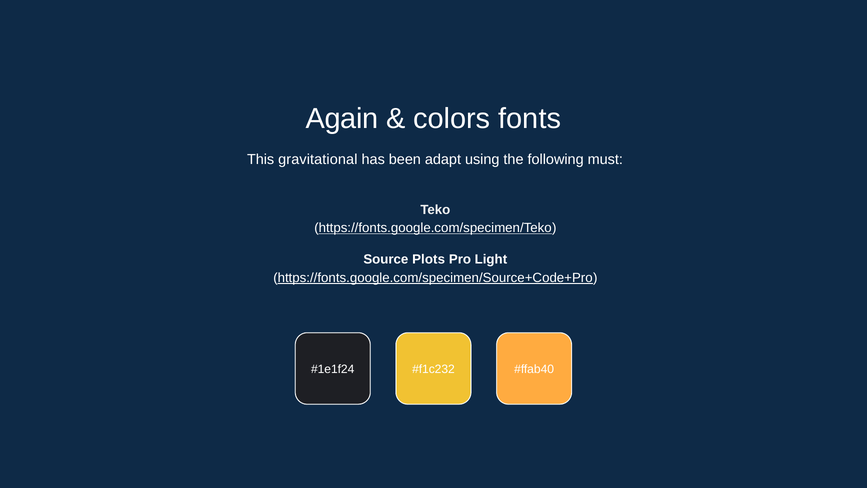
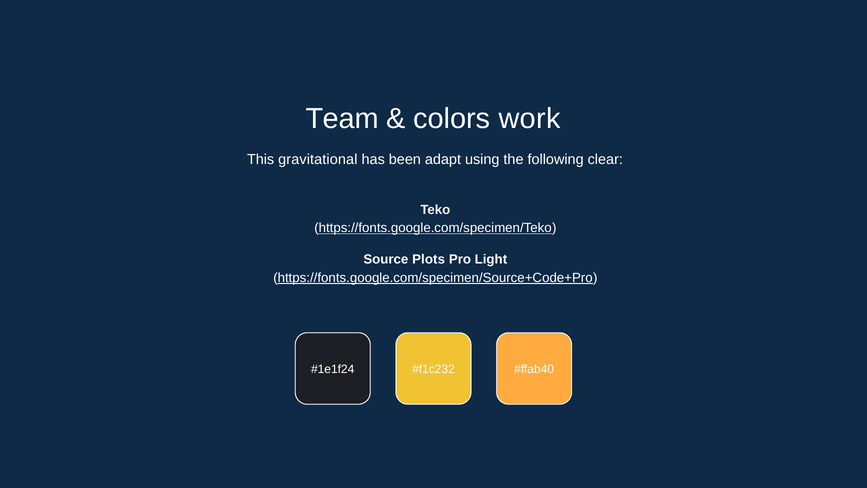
Again: Again -> Team (342, 119)
fonts: fonts -> work (530, 119)
must: must -> clear (605, 159)
